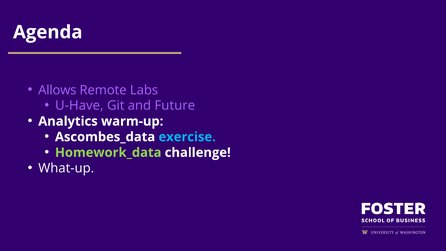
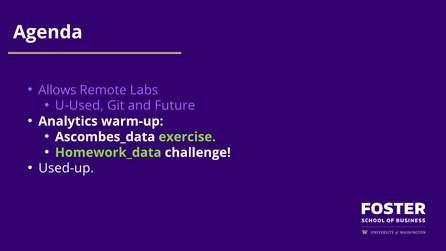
U-Have: U-Have -> U-Used (79, 106)
exercise colour: light blue -> light green (187, 137)
What-up: What-up -> Used-up (66, 168)
